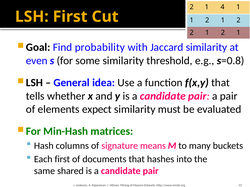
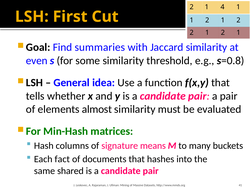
probability: probability -> summaries (100, 47)
expect: expect -> almost (97, 110)
Each first: first -> fact (62, 160)
